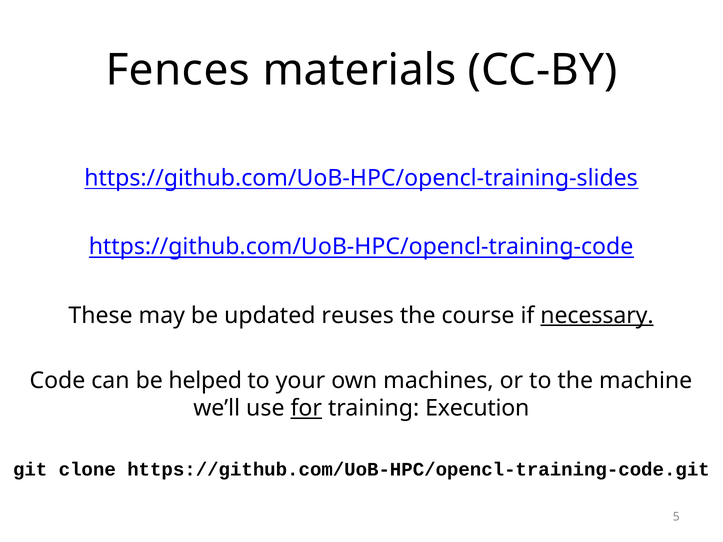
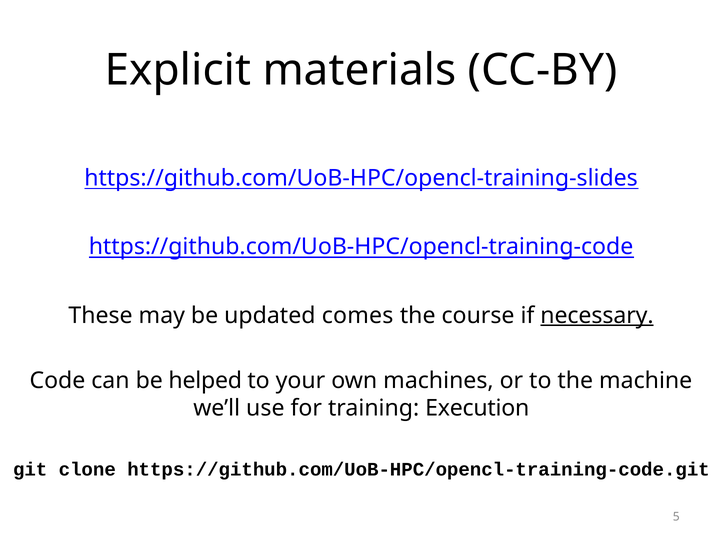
Fences: Fences -> Explicit (178, 70)
reuses: reuses -> comes (358, 316)
for underline: present -> none (306, 408)
